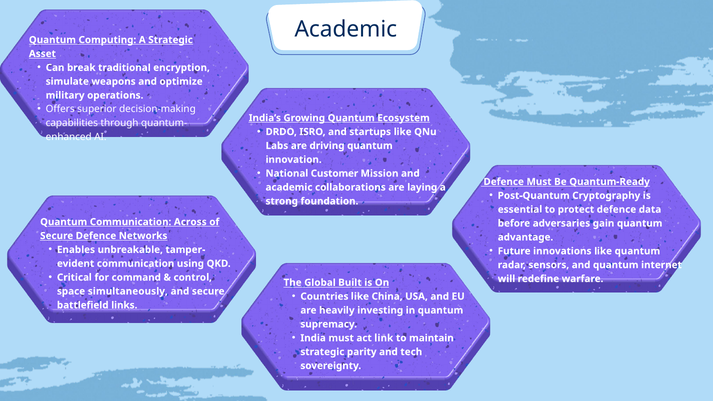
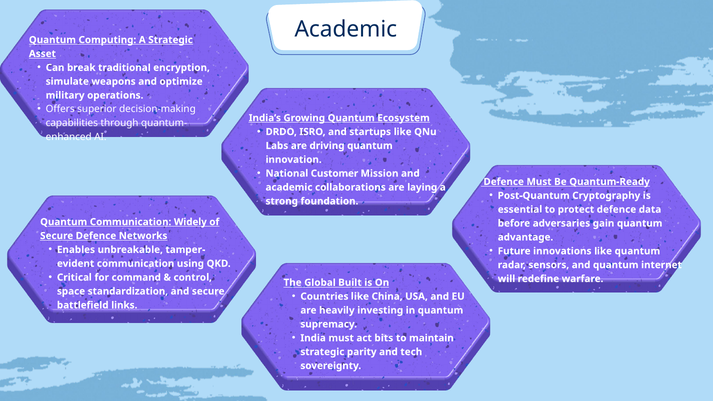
Across: Across -> Widely (190, 222)
simultaneously: simultaneously -> standardization (128, 291)
link: link -> bits (384, 338)
